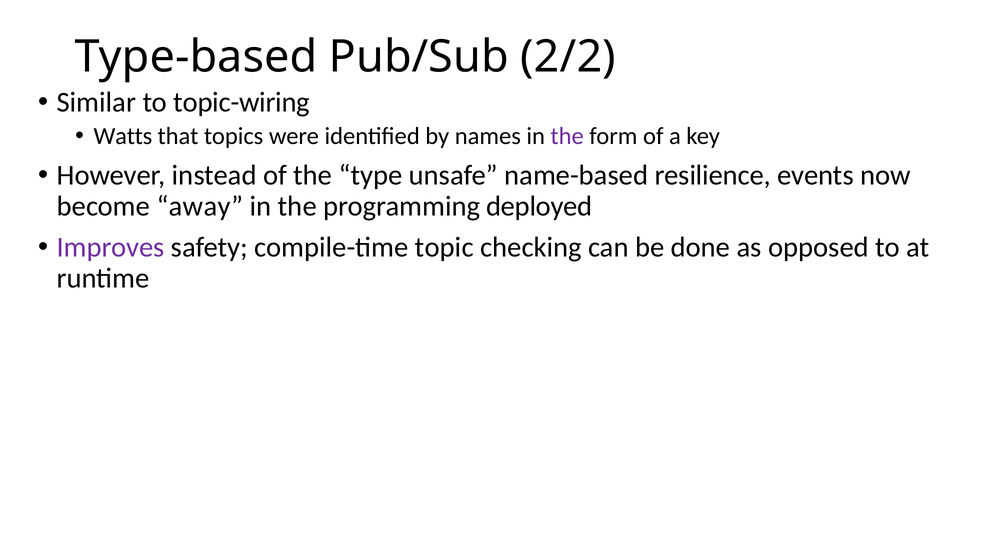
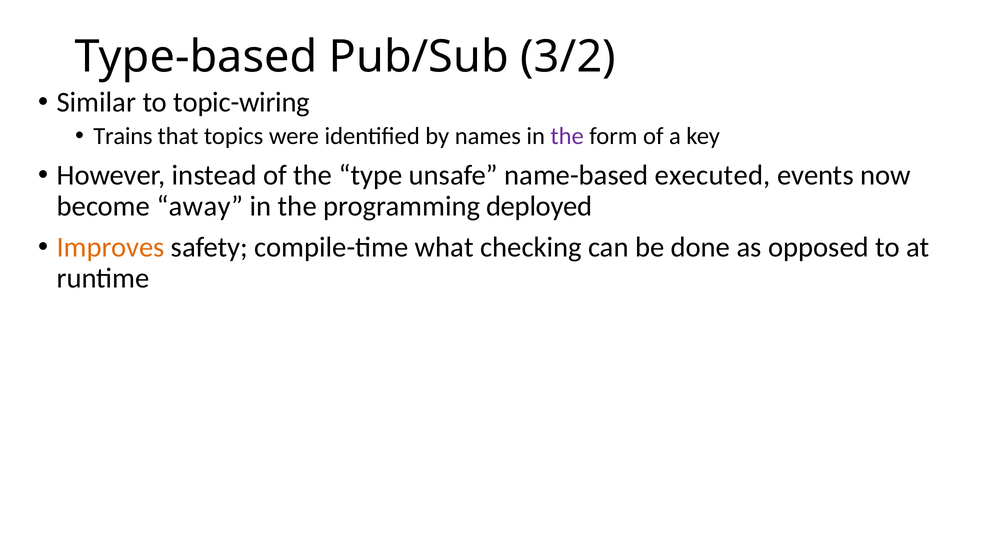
2/2: 2/2 -> 3/2 (568, 57)
Watts: Watts -> Trains (123, 136)
resilience: resilience -> executed (713, 175)
Improves colour: purple -> orange (111, 247)
topic: topic -> what (444, 247)
